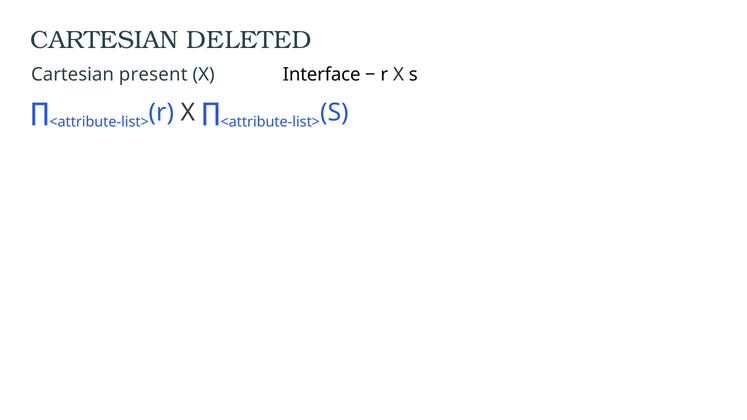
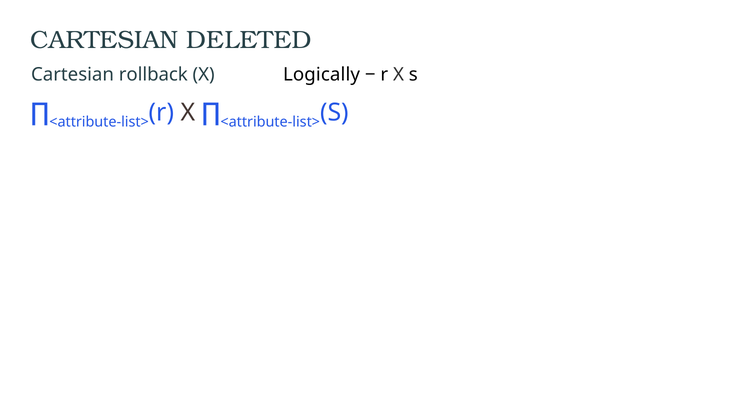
present: present -> rollback (153, 74)
Interface: Interface -> Logically (321, 74)
